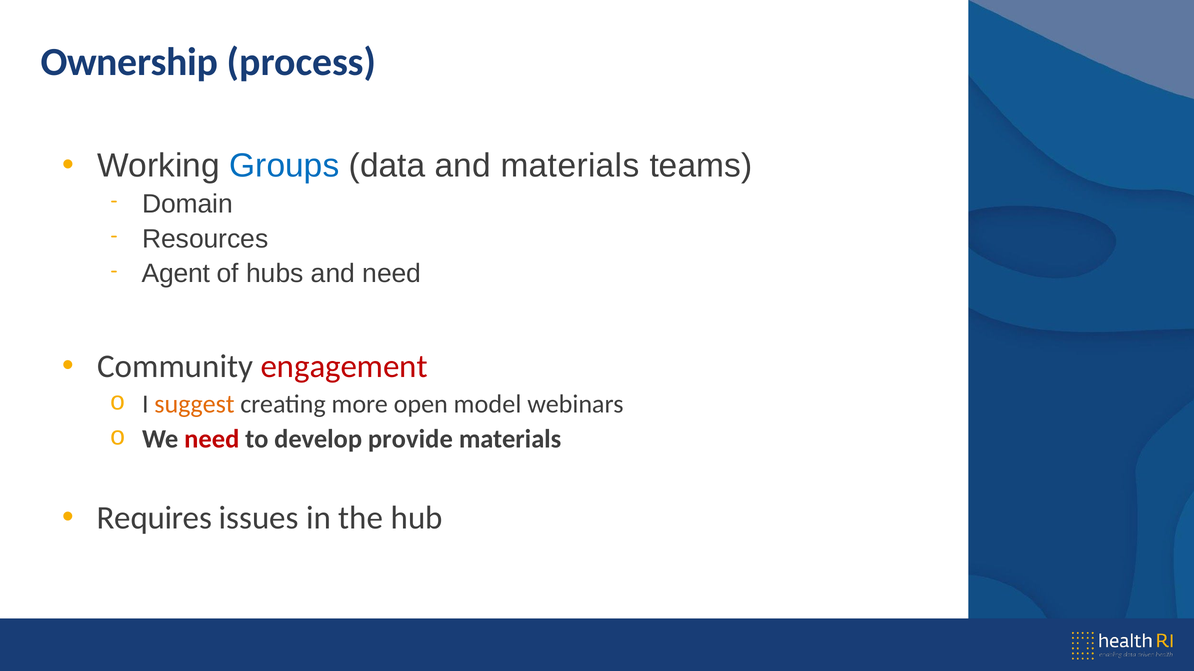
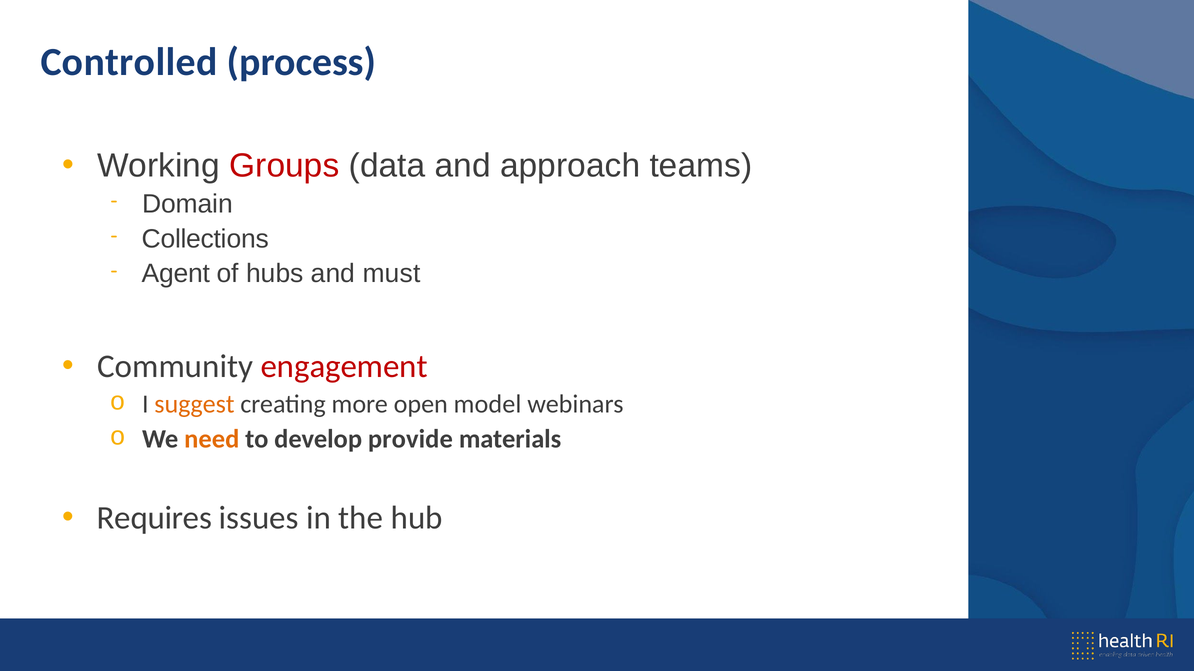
Ownership: Ownership -> Controlled (129, 62)
Groups colour: blue -> red (284, 166)
and materials: materials -> approach (570, 166)
Resources: Resources -> Collections (205, 239)
and need: need -> must (392, 274)
need colour: red -> orange (212, 439)
